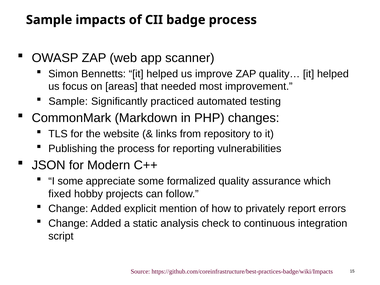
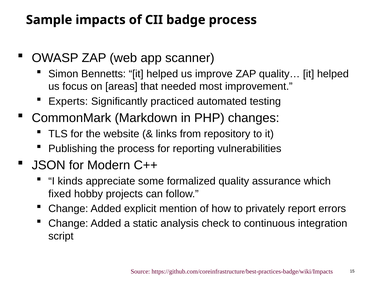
Sample: Sample -> Experts (68, 101)
I some: some -> kinds (70, 181)
